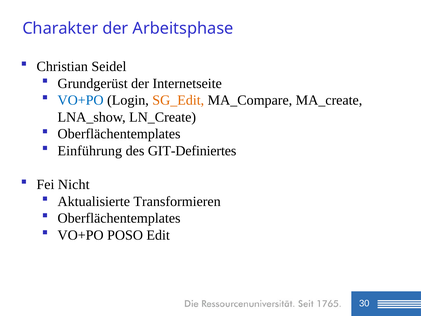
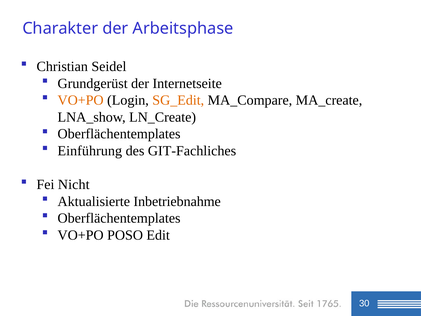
VO+PO colour: blue -> orange (81, 100)
GIT-Definiertes: GIT-Definiertes -> GIT-Fachliches (192, 151)
Transformieren: Transformieren -> Inbetriebnahme (177, 201)
